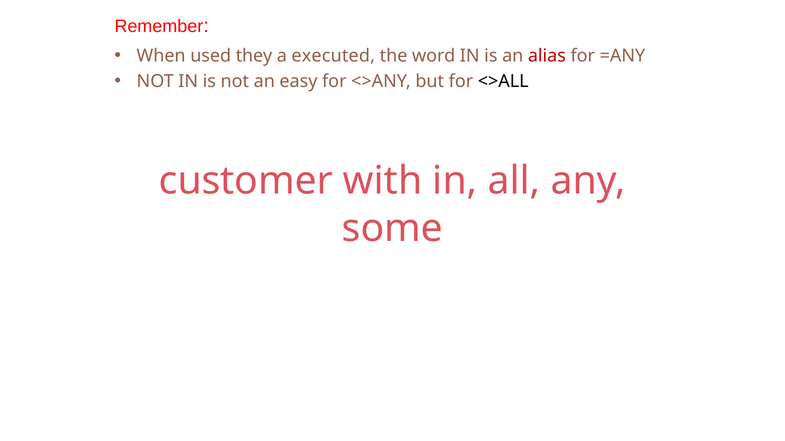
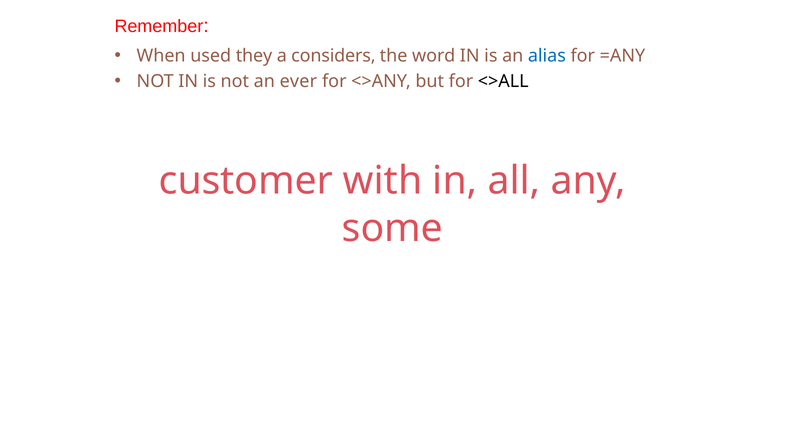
executed: executed -> considers (333, 56)
alias colour: red -> blue (547, 56)
easy: easy -> ever (298, 81)
